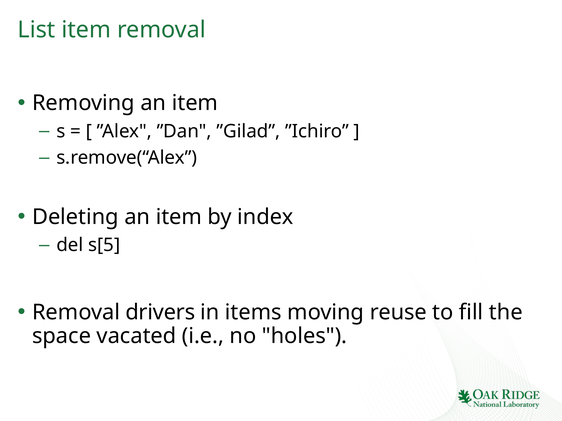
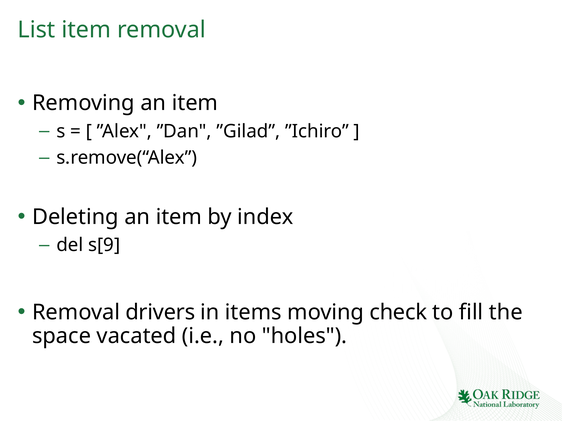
s[5: s[5 -> s[9 (104, 245)
reuse: reuse -> check (398, 313)
